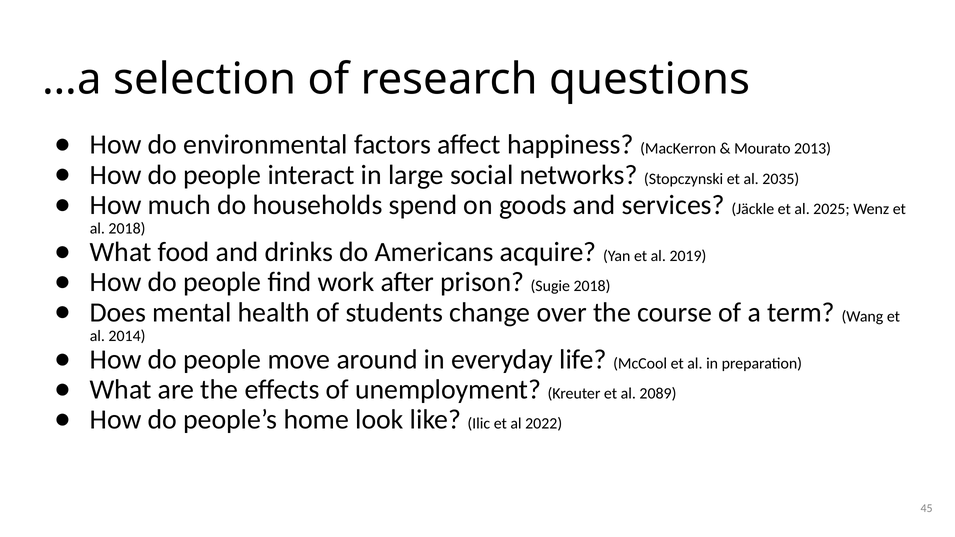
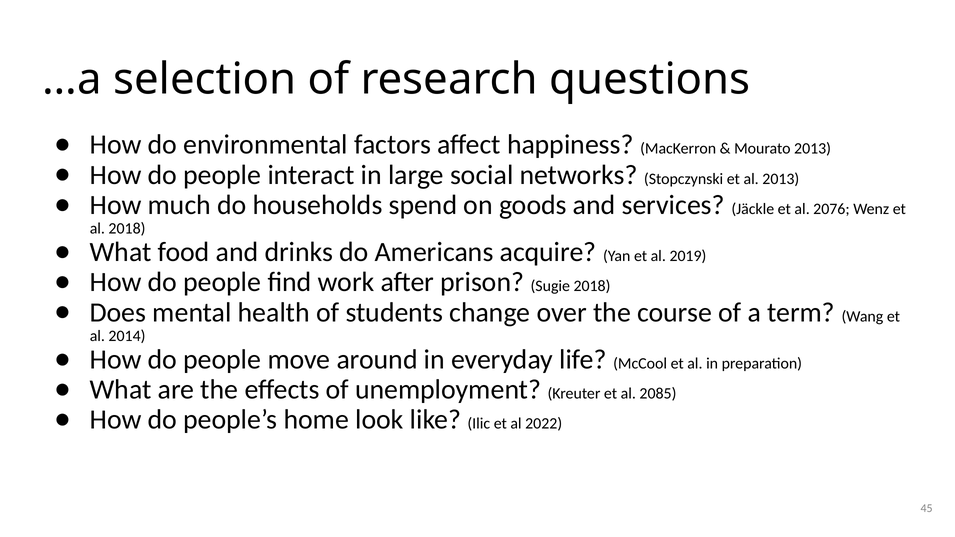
al 2035: 2035 -> 2013 (781, 179)
2025: 2025 -> 2076 (831, 209)
2089: 2089 -> 2085 (658, 394)
